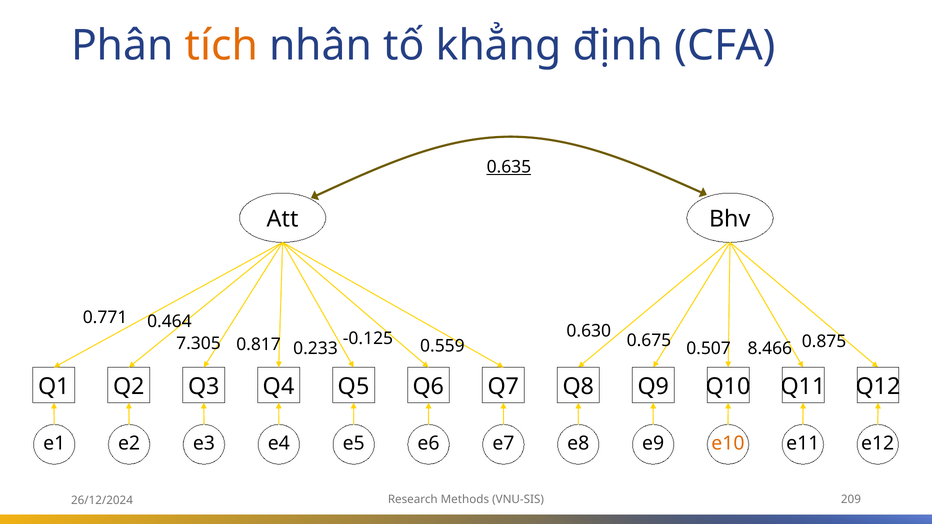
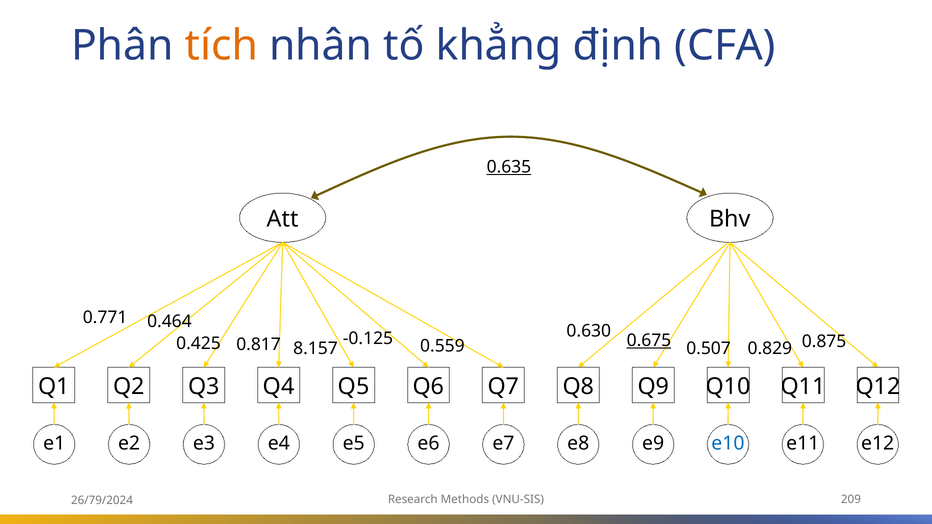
0.675 underline: none -> present (649, 341)
8.466: 8.466 -> 0.829 (770, 349)
7.305: 7.305 -> 0.425 (198, 343)
0.233: 0.233 -> 8.157 (316, 349)
e10 colour: orange -> blue (728, 443)
26/12/2024: 26/12/2024 -> 26/79/2024 (102, 501)
